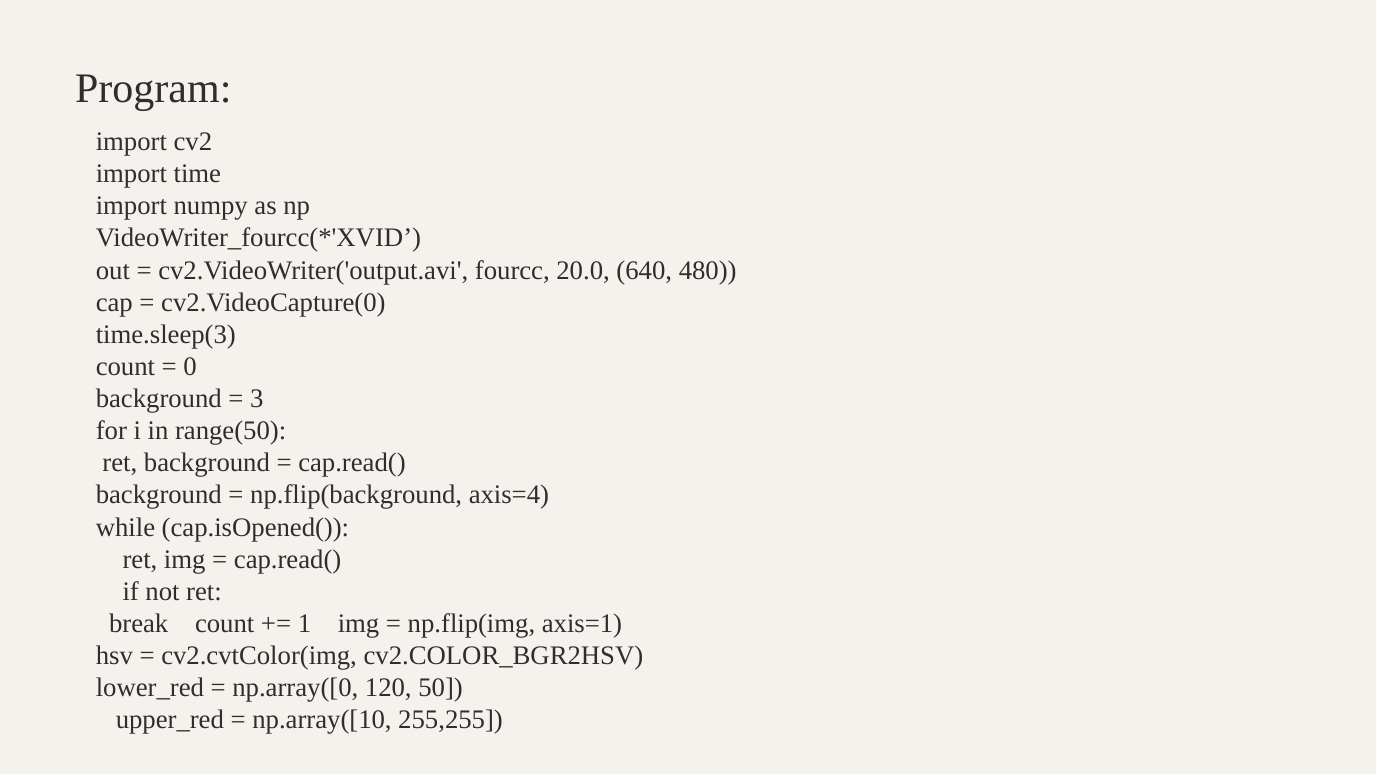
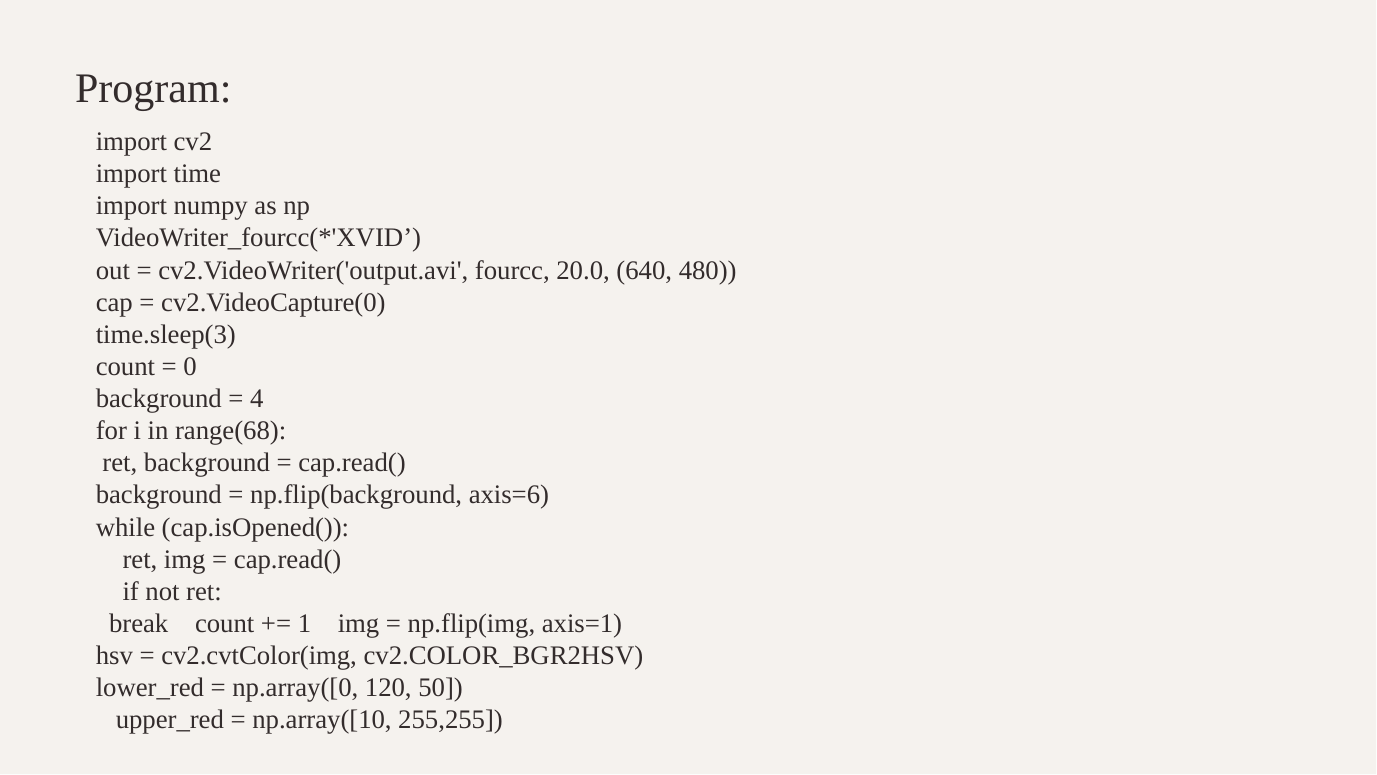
3: 3 -> 4 (257, 399)
range(50: range(50 -> range(68 (231, 431)
axis=4: axis=4 -> axis=6 (509, 495)
